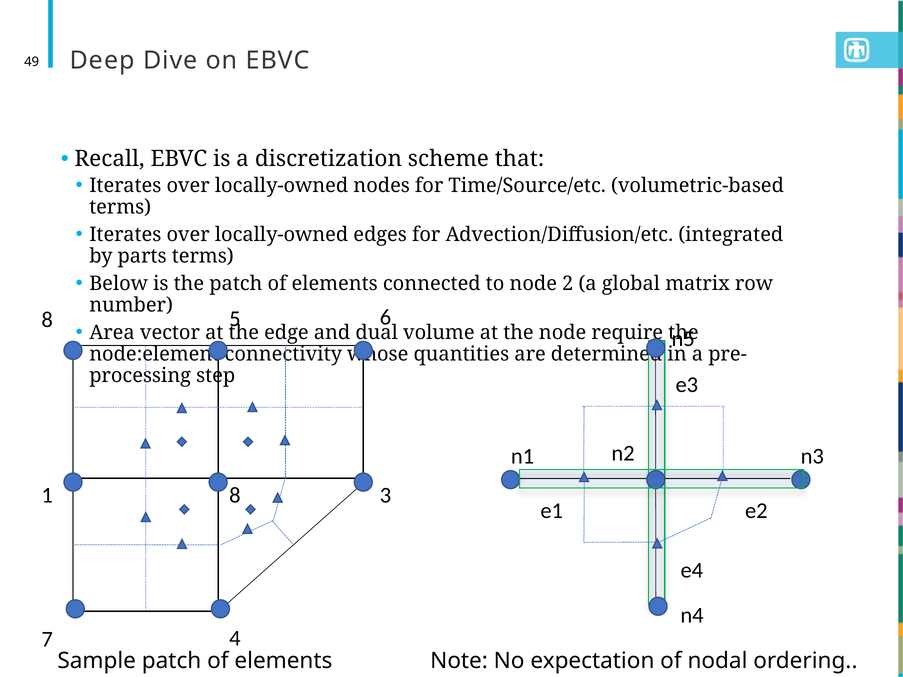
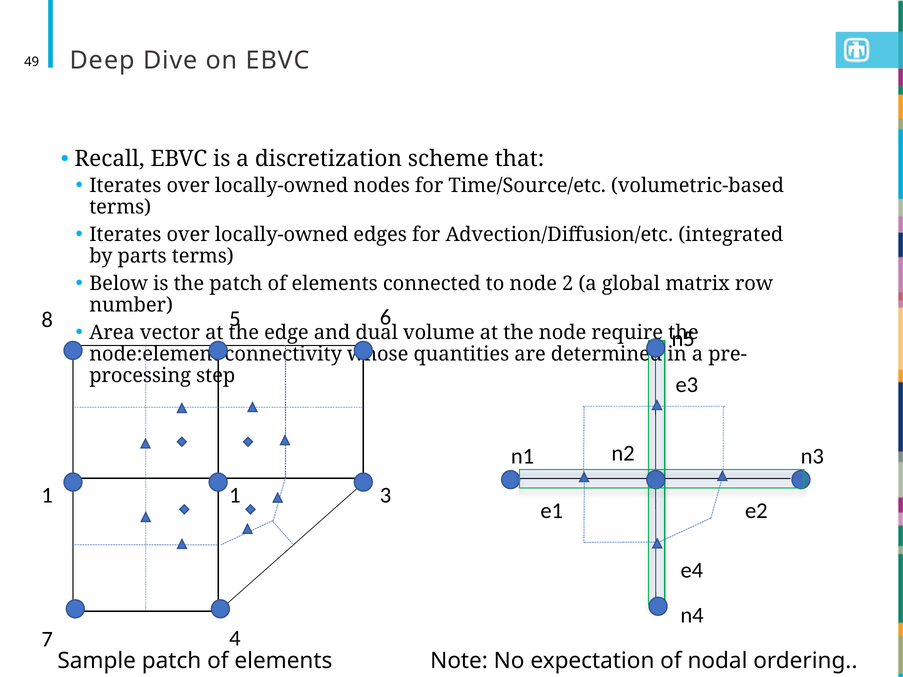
1 8: 8 -> 1 (235, 496)
